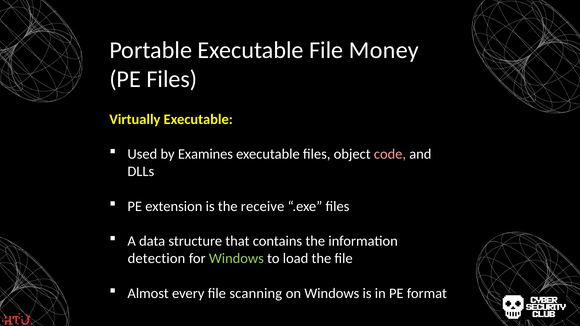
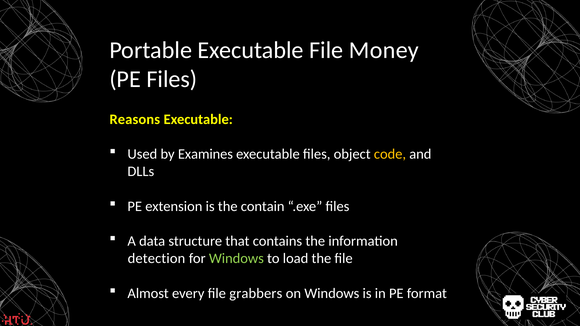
Virtually: Virtually -> Reasons (135, 119)
code colour: pink -> yellow (390, 154)
receive: receive -> contain (263, 206)
scanning: scanning -> grabbers (256, 293)
